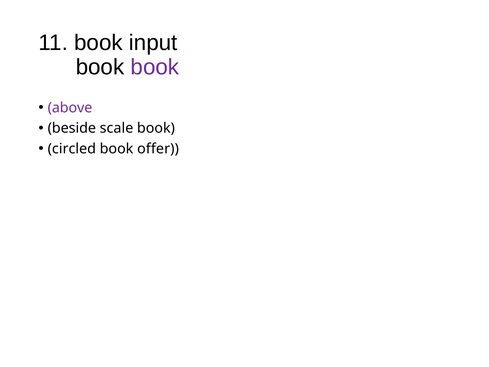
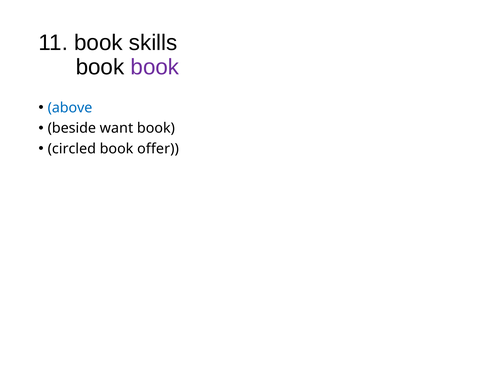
input: input -> skills (153, 43)
above colour: purple -> blue (70, 108)
scale: scale -> want (116, 128)
